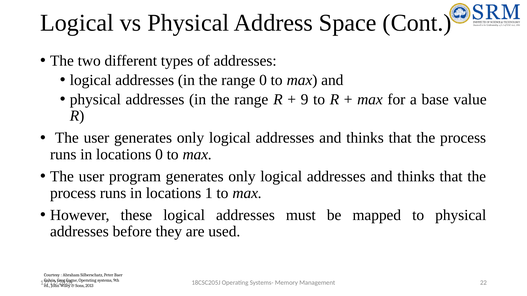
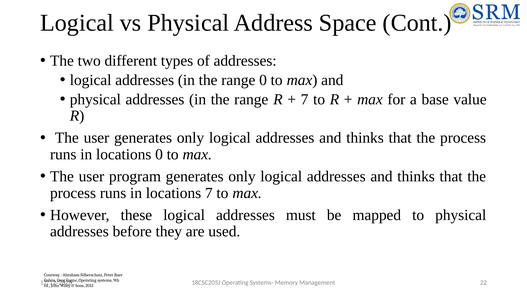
9: 9 -> 7 (305, 99)
locations 1: 1 -> 7 (209, 193)
